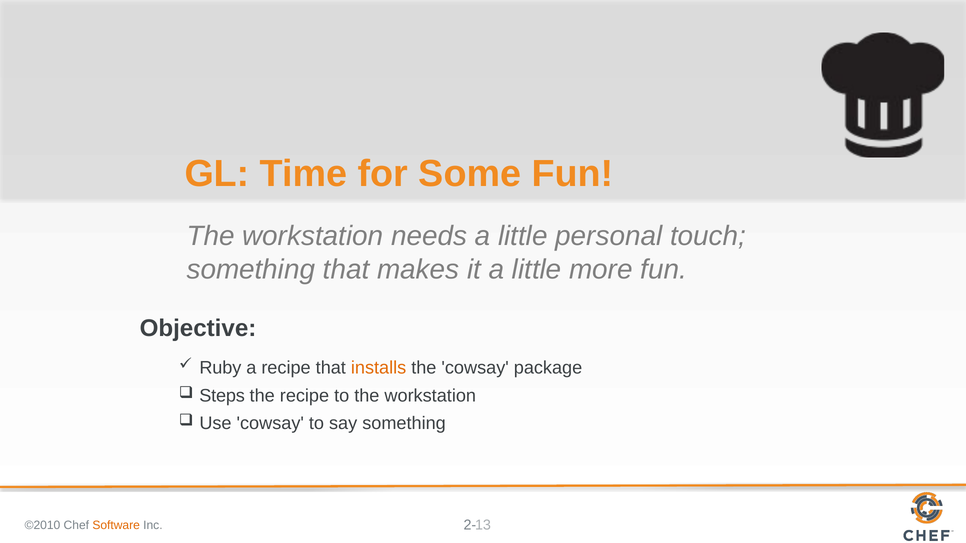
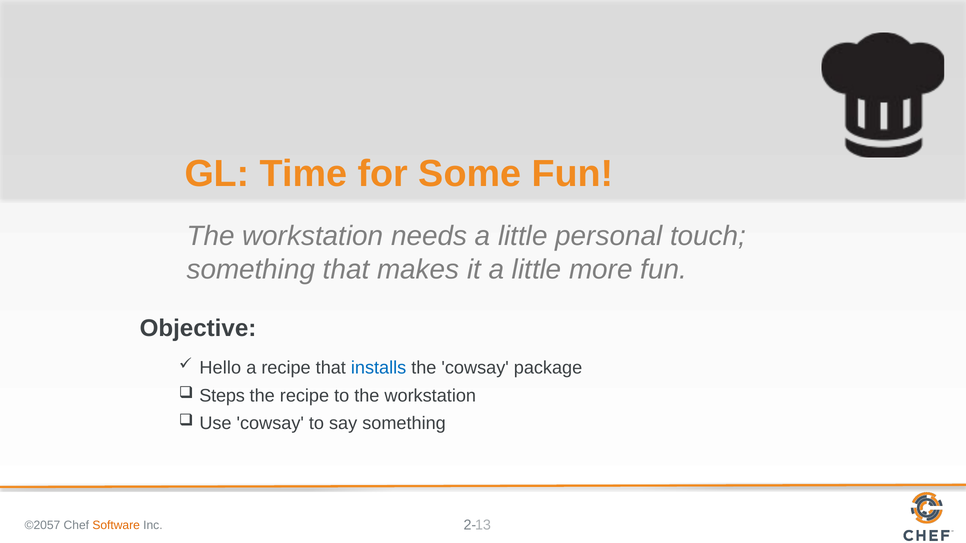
Ruby: Ruby -> Hello (220, 368)
installs colour: orange -> blue (379, 368)
©2010: ©2010 -> ©2057 (43, 526)
